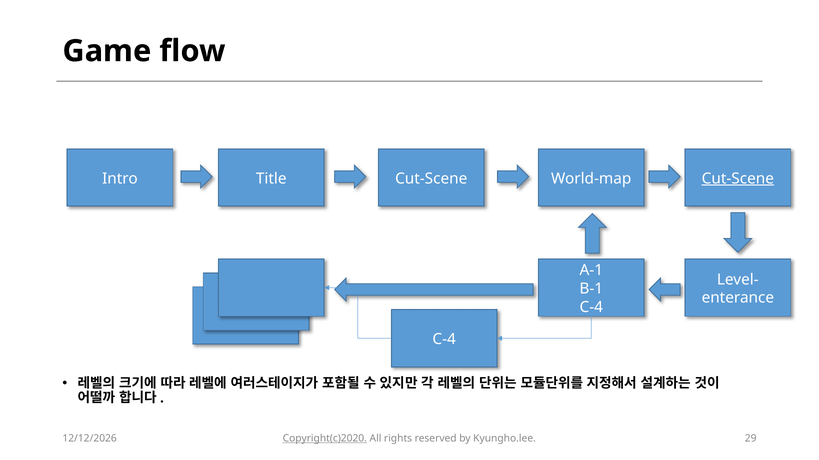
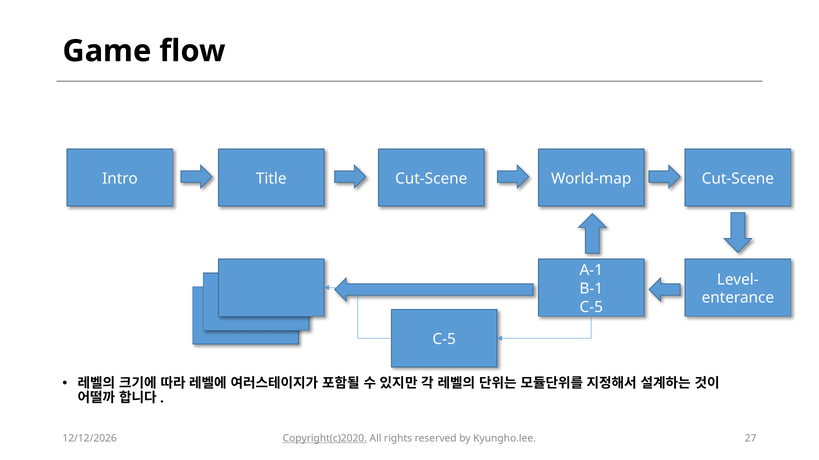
Cut-Scene underline: present -> none (738, 179)
C-4: C-4 -> C-5 (591, 308)
C-4: C-4 -> C-5 (444, 340)
29: 29 -> 27 (751, 439)
